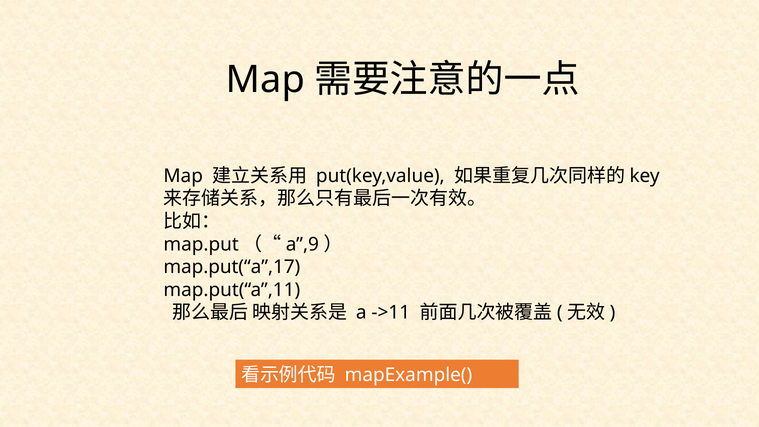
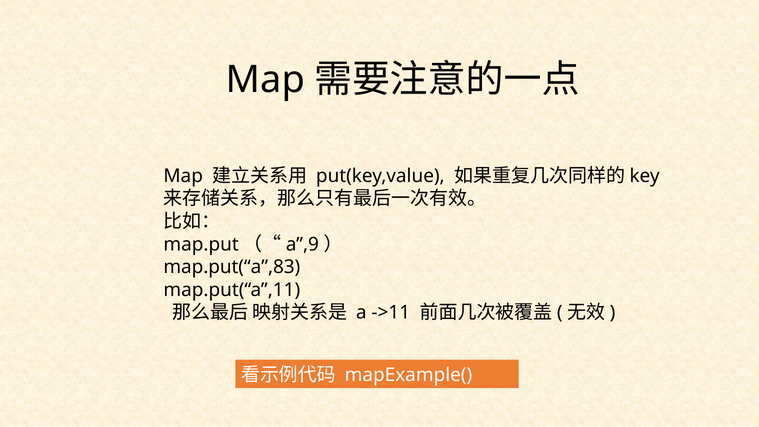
map.put(“a”,17: map.put(“a”,17 -> map.put(“a”,83 (232, 267)
